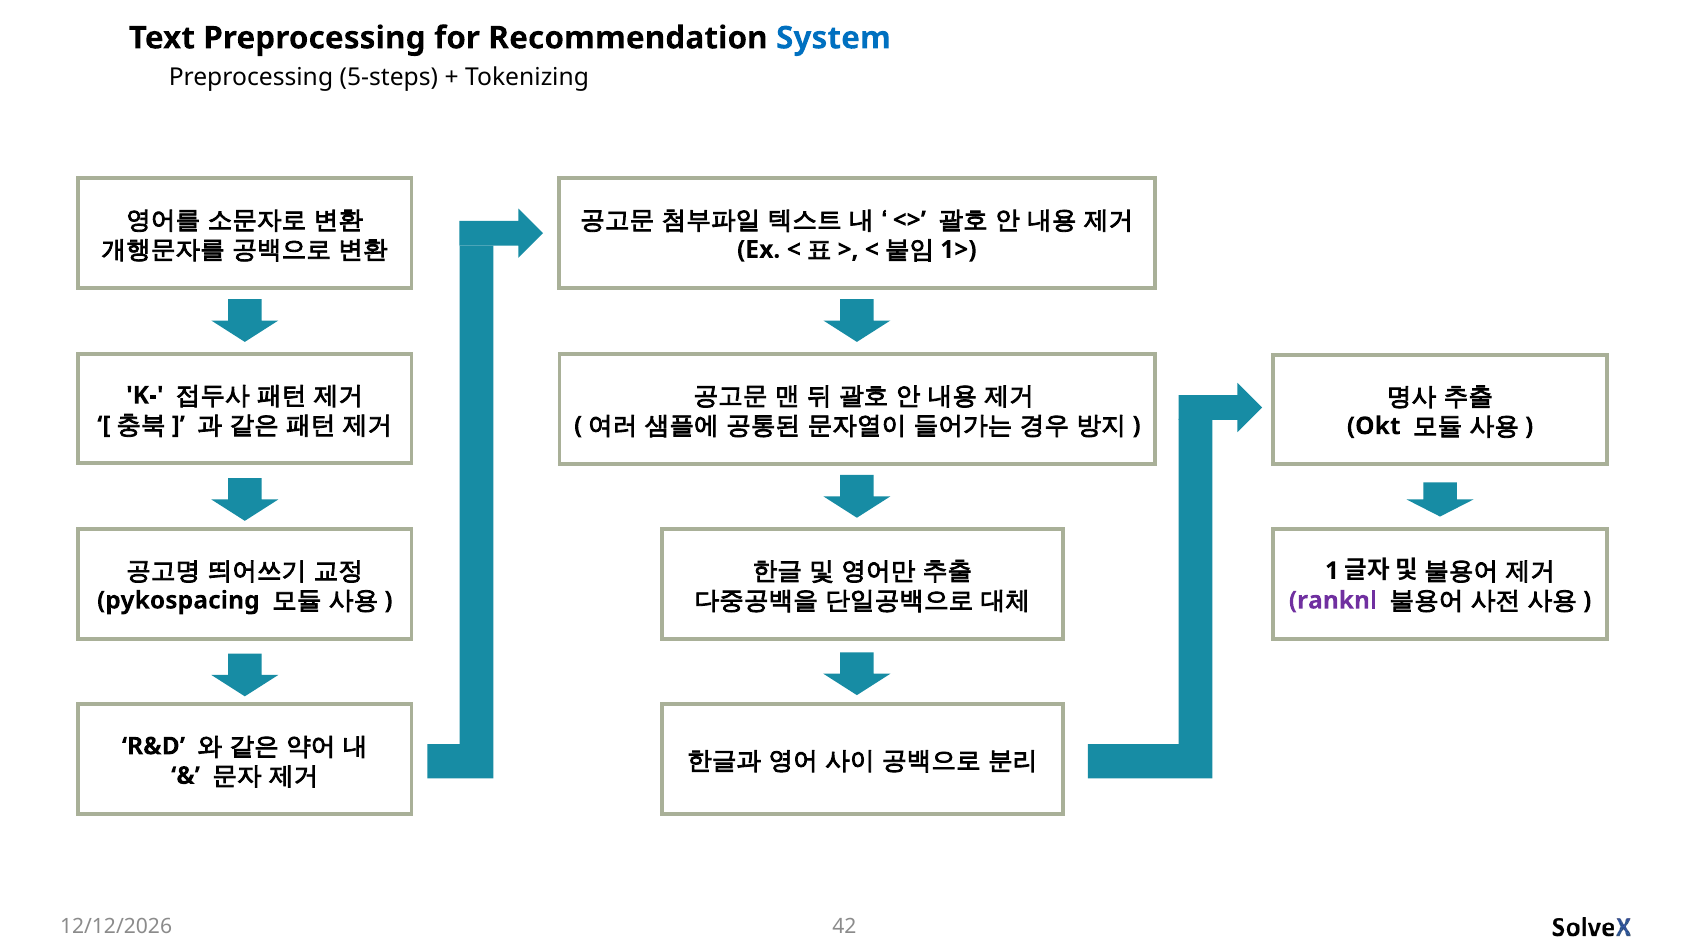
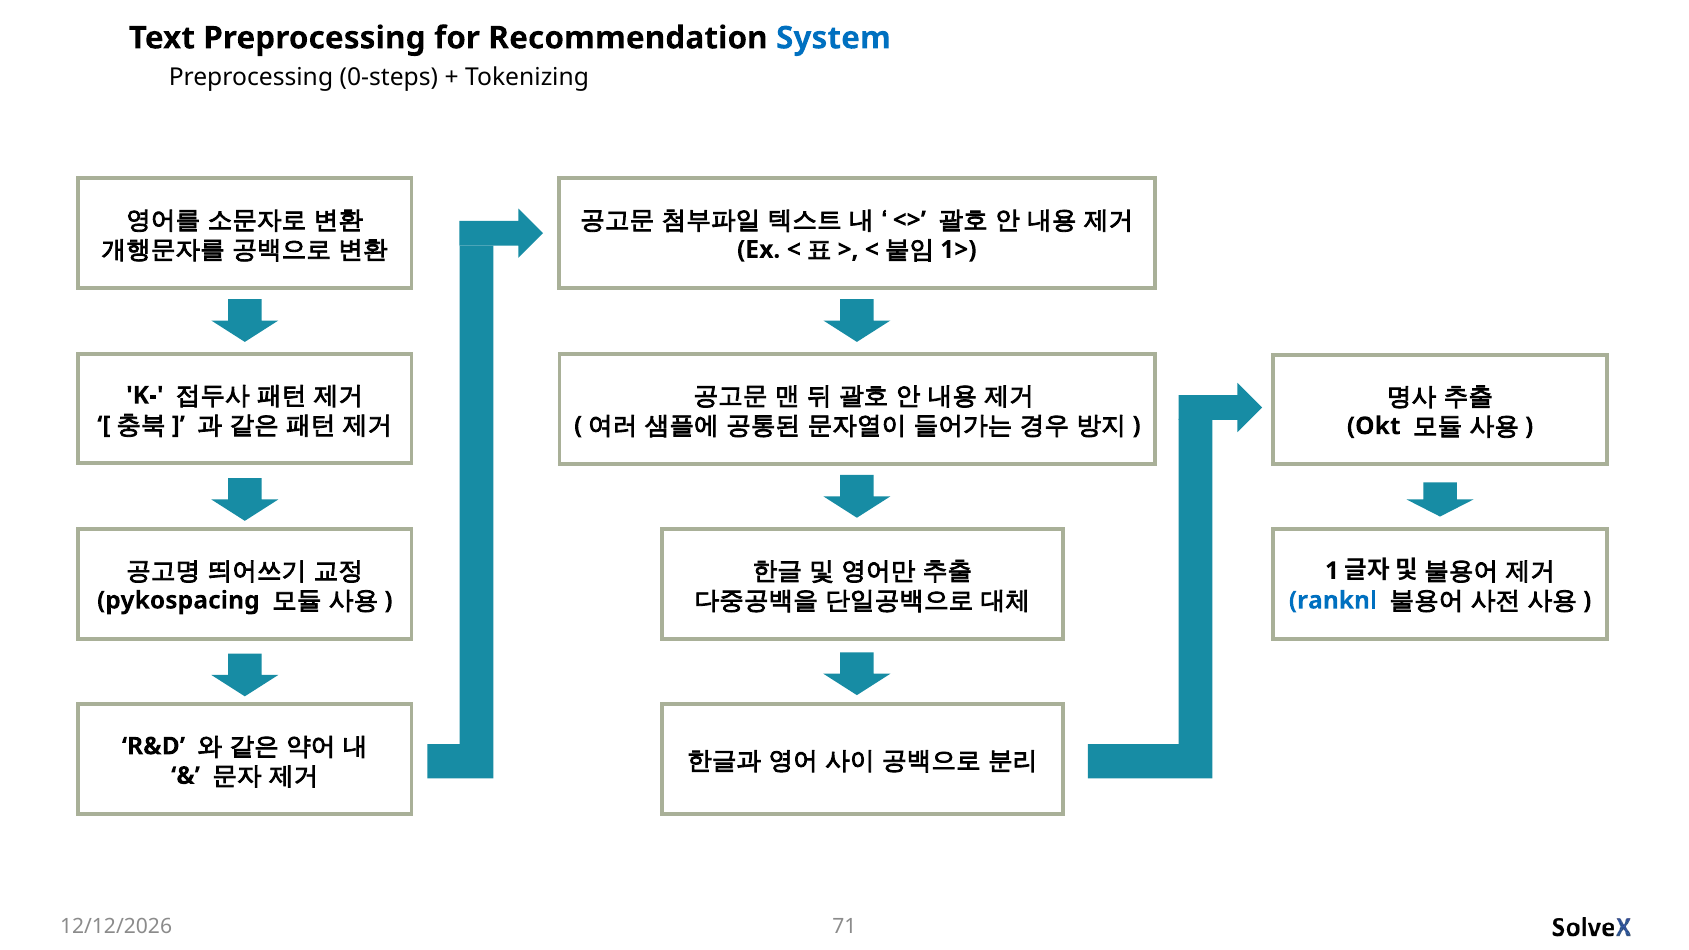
5-steps: 5-steps -> 0-steps (389, 78)
ranknl colour: purple -> blue (1333, 600)
42: 42 -> 71 (844, 926)
